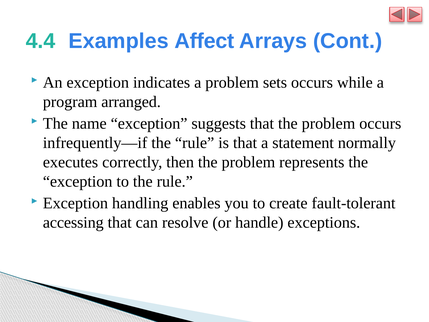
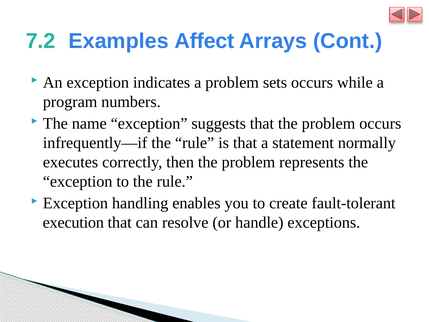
4.4: 4.4 -> 7.2 (41, 41)
arranged: arranged -> numbers (131, 102)
accessing: accessing -> execution (73, 222)
